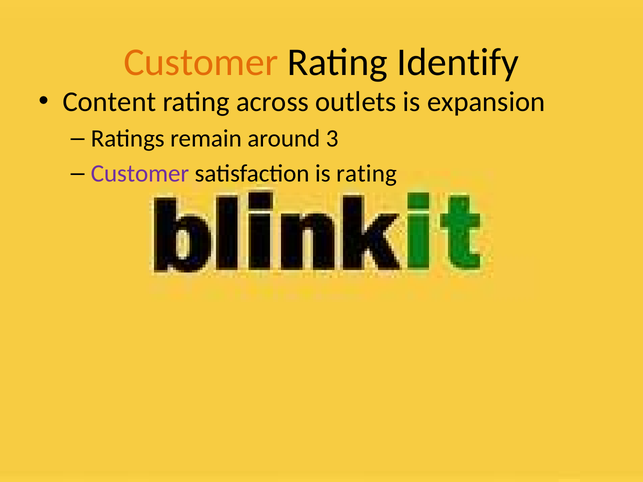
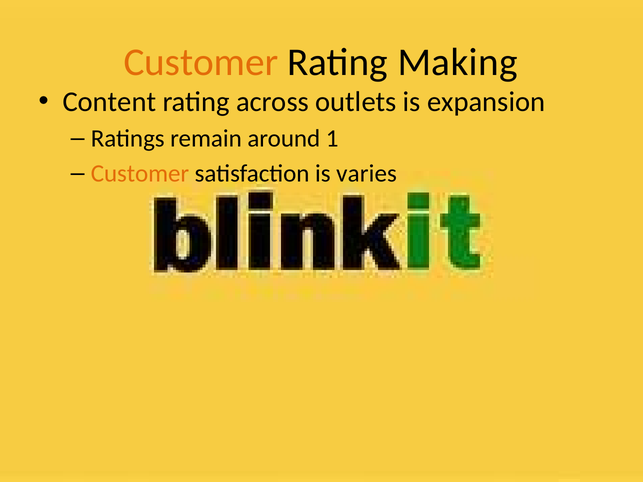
Identify: Identify -> Making (458, 62)
3: 3 -> 1 (332, 139)
Customer colour: purple -> orange (140, 174)
is rating: rating -> varies (367, 174)
